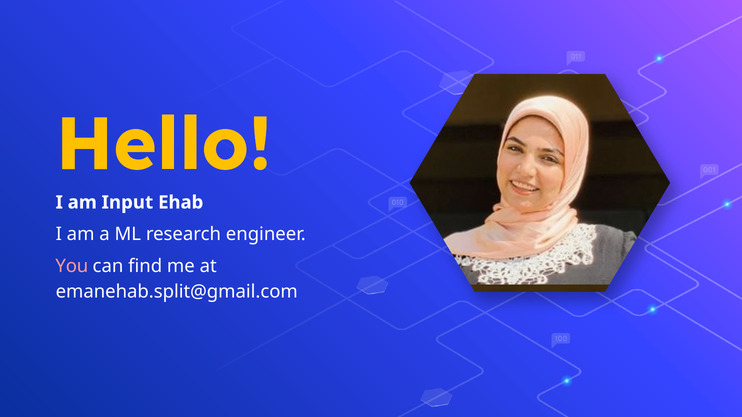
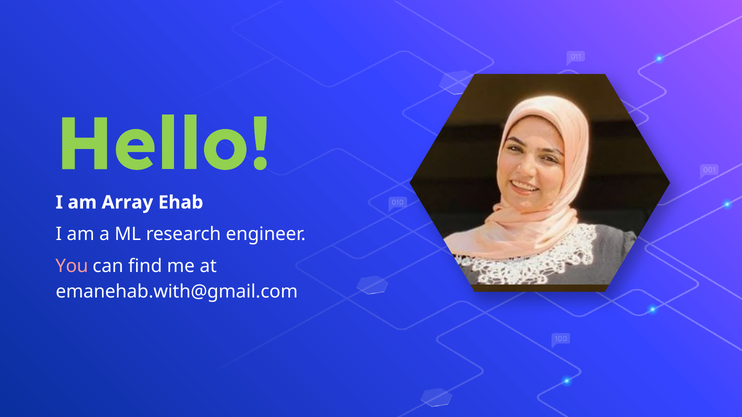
Hello colour: yellow -> light green (164, 145)
Input: Input -> Array (127, 203)
emanehab.split@gmail.com: emanehab.split@gmail.com -> emanehab.with@gmail.com (177, 292)
